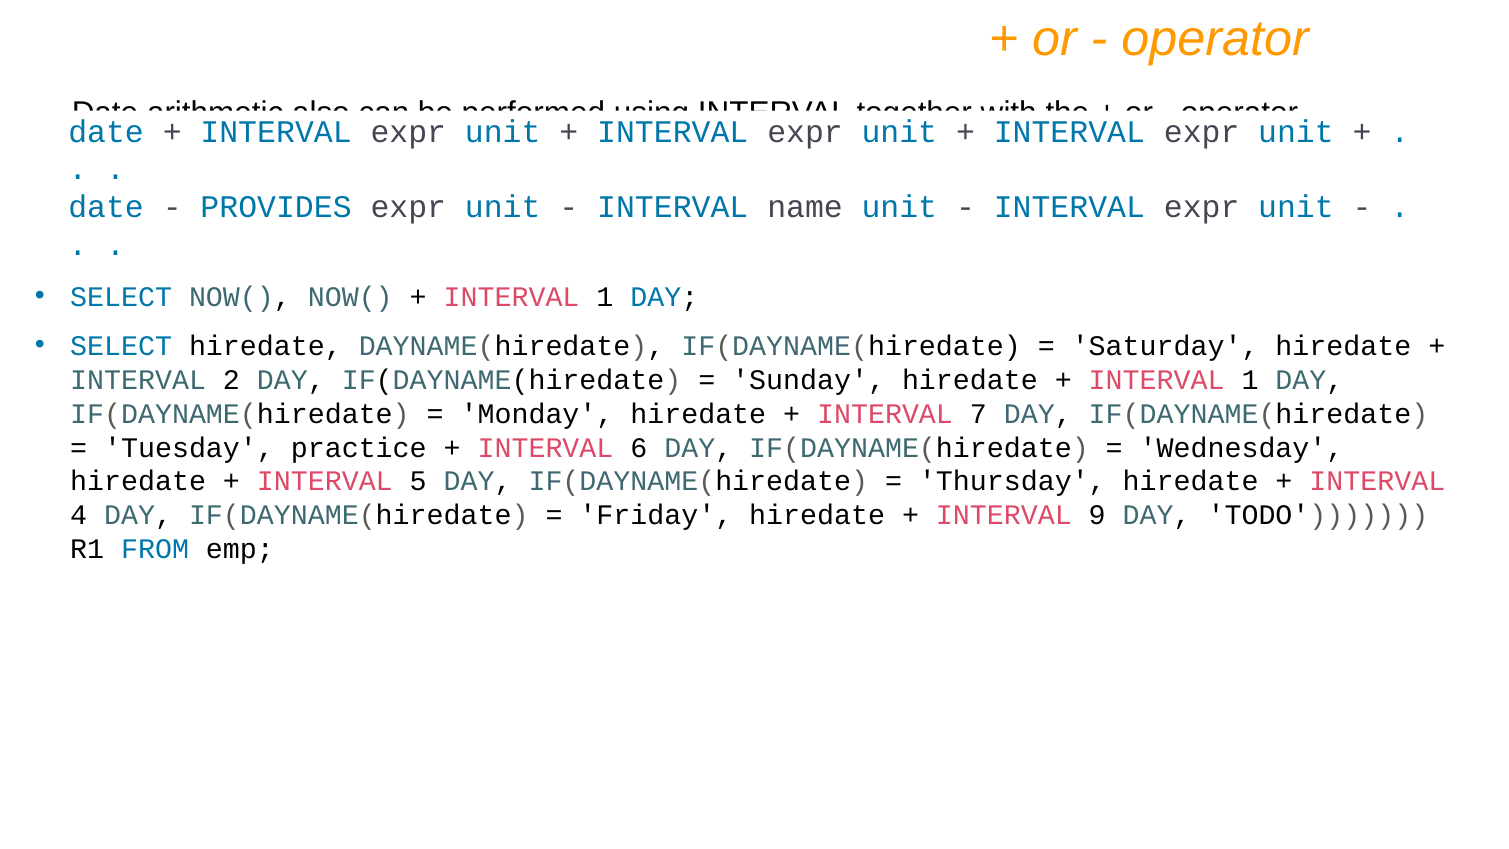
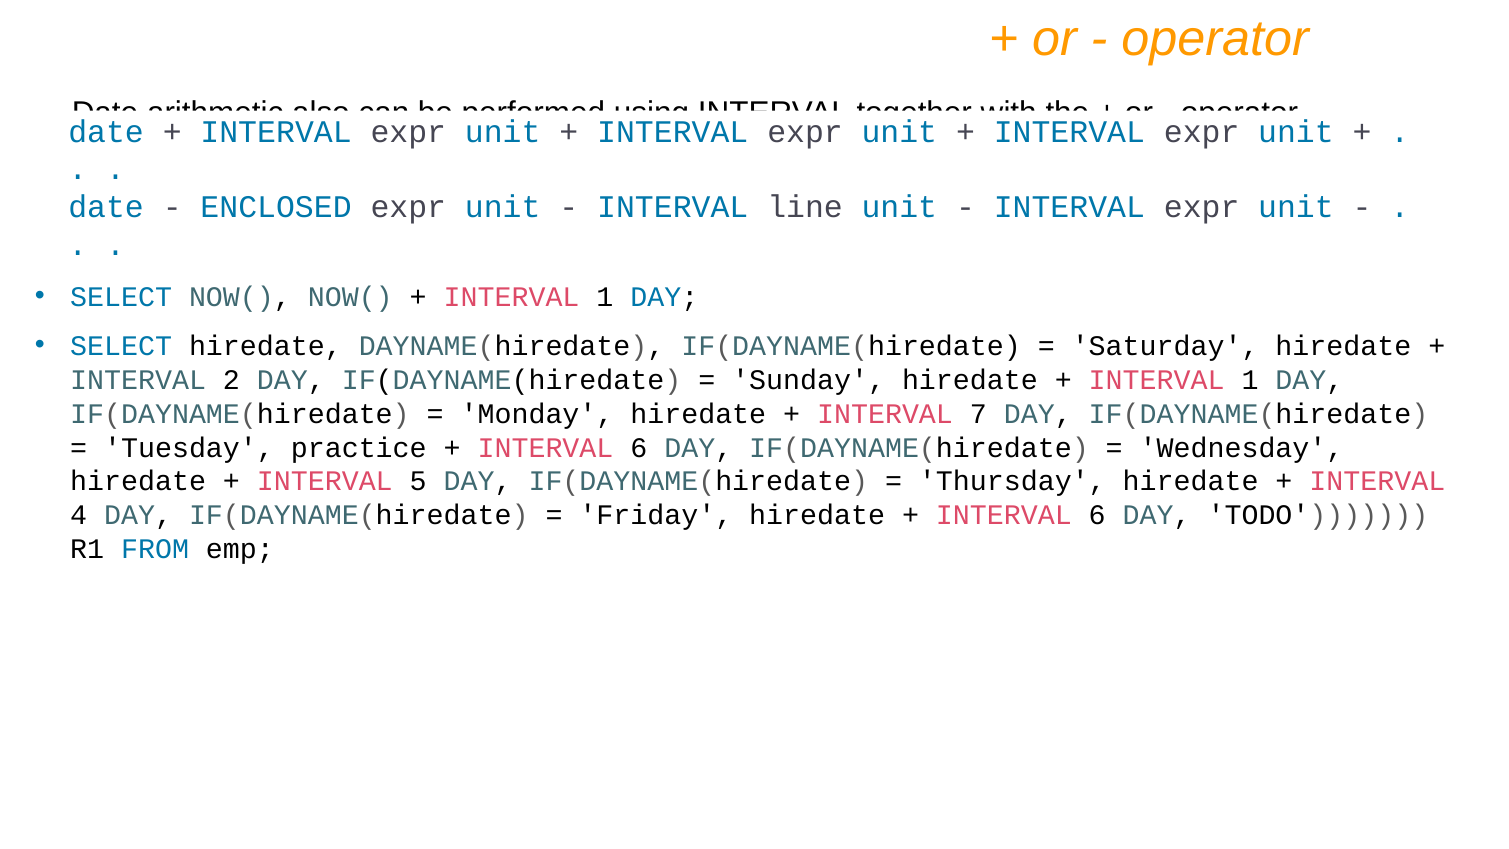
PROVIDES: PROVIDES -> ENCLOSED (276, 207)
name: name -> line (805, 207)
9: 9 -> 6 (1097, 515)
